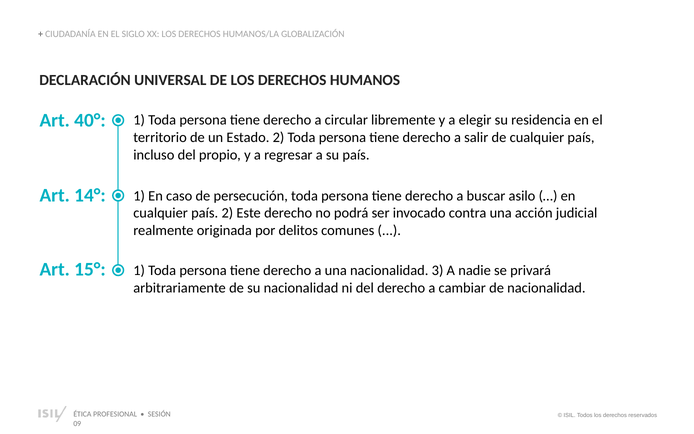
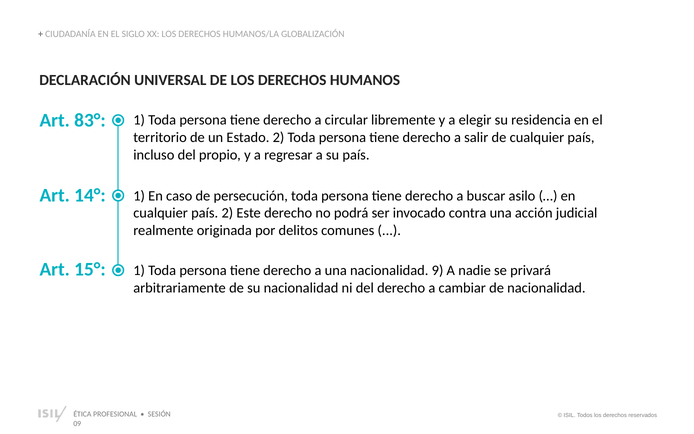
40°: 40° -> 83° (90, 120)
3: 3 -> 9 (438, 270)
